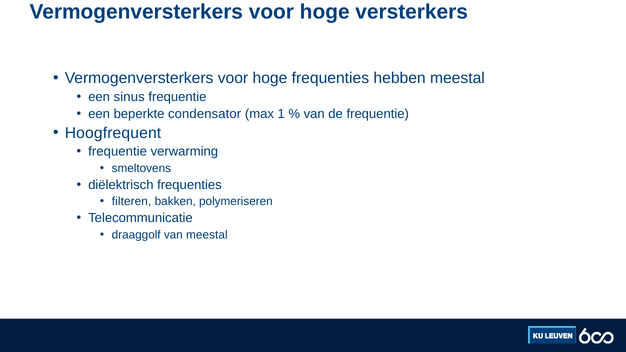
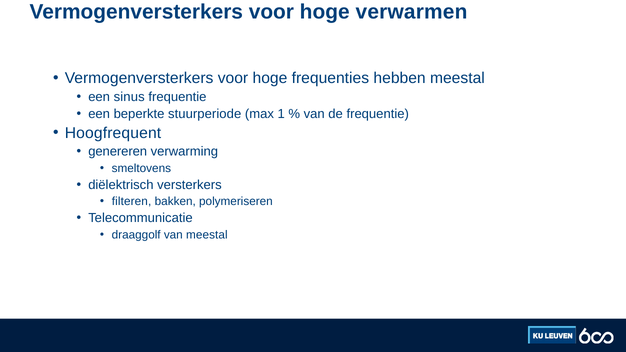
versterkers: versterkers -> verwarmen (412, 12)
condensator: condensator -> stuurperiode (205, 114)
frequentie: frequentie -> genereren (118, 152)
diëlektrisch frequenties: frequenties -> versterkers (189, 185)
